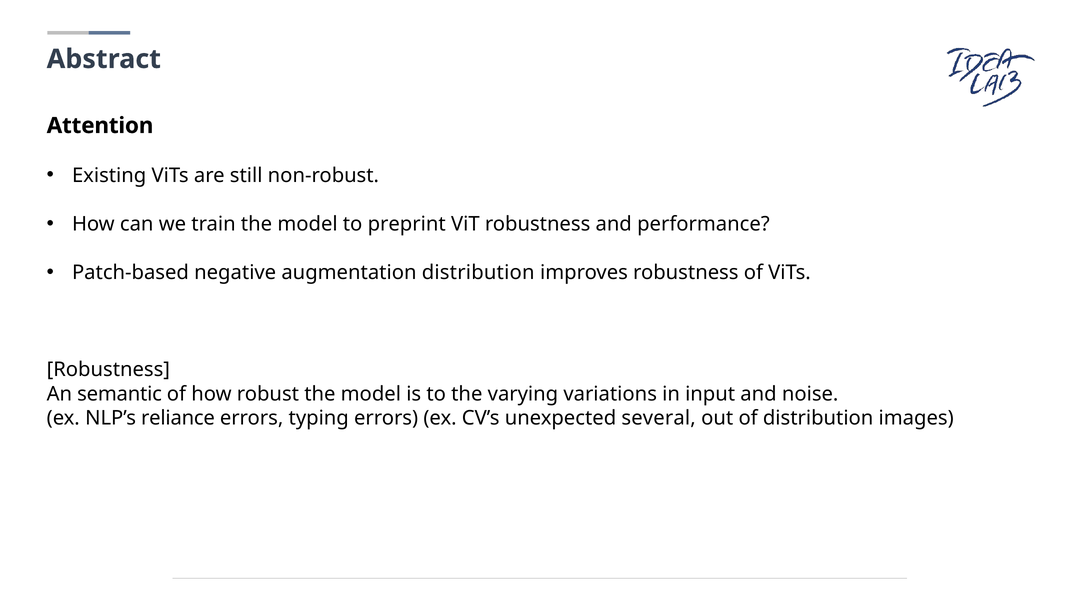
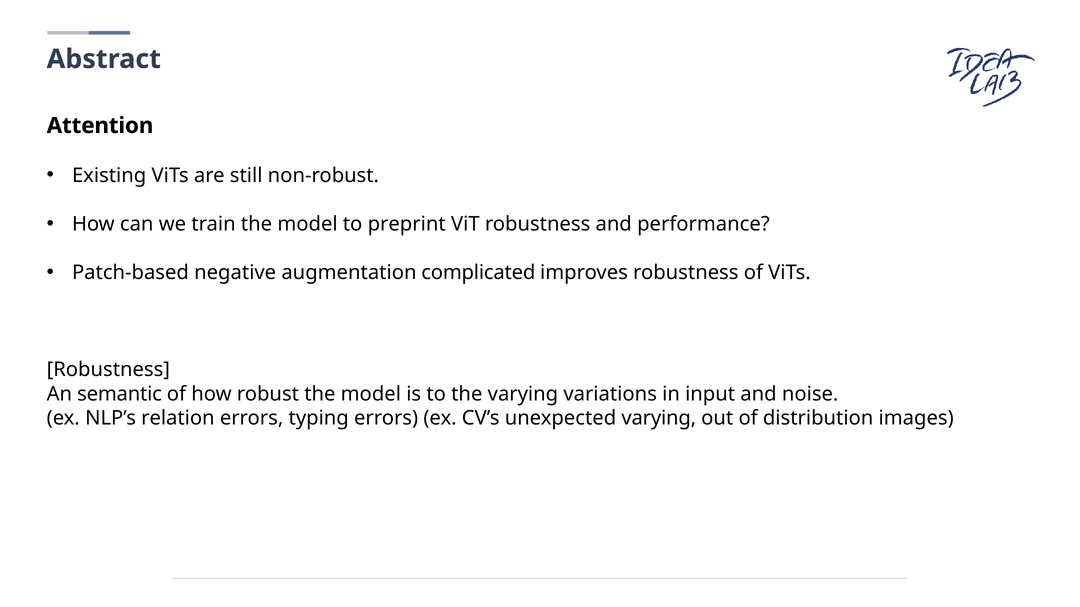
augmentation distribution: distribution -> complicated (478, 273)
reliance: reliance -> relation (178, 419)
unexpected several: several -> varying (659, 419)
